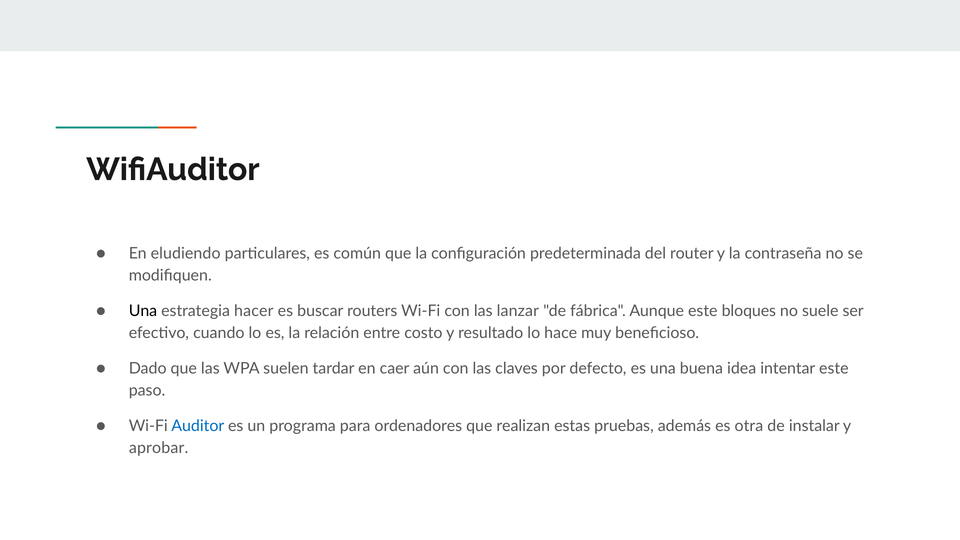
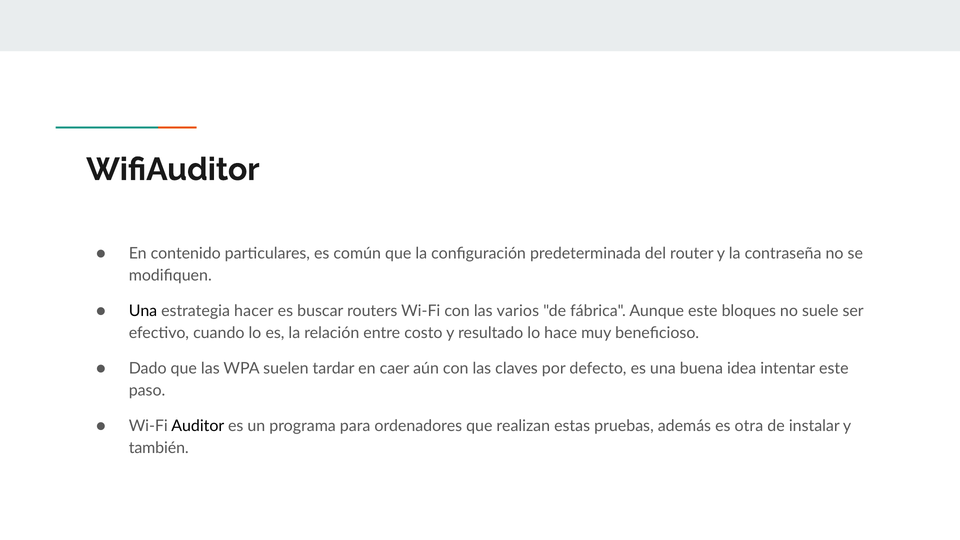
eludiendo: eludiendo -> contenido (186, 254)
lanzar: lanzar -> varios (518, 311)
Auditor colour: blue -> black (198, 426)
aprobar: aprobar -> también (159, 448)
